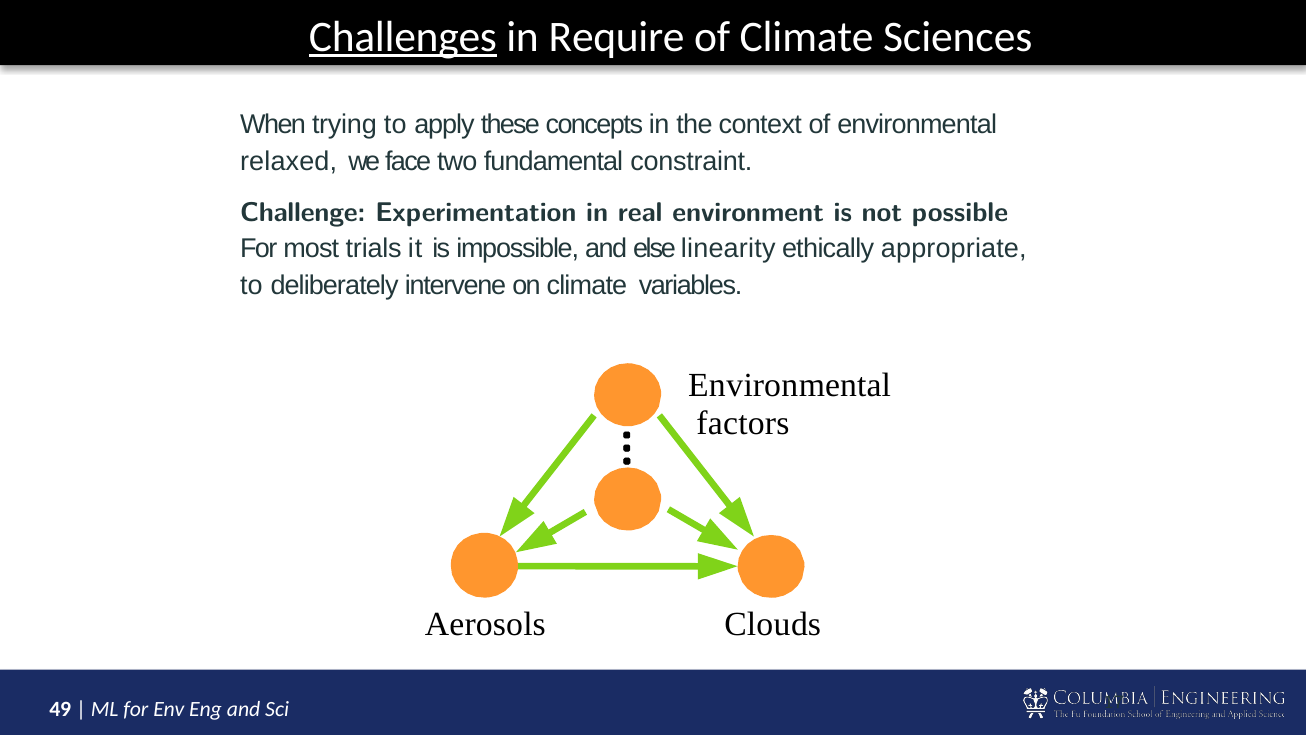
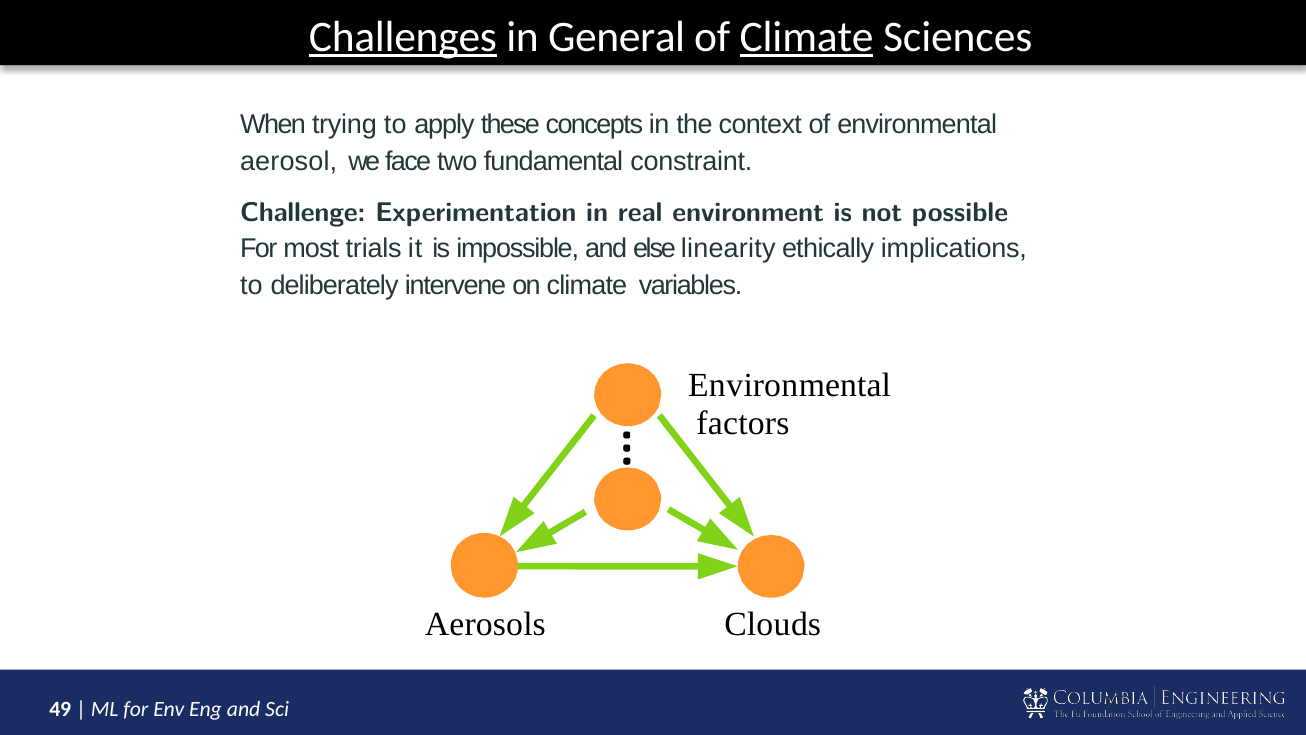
Require: Require -> General (617, 37)
Climate underline: none -> present (807, 37)
relaxed: relaxed -> aerosol (289, 162)
appropriate: appropriate -> implications (954, 249)
